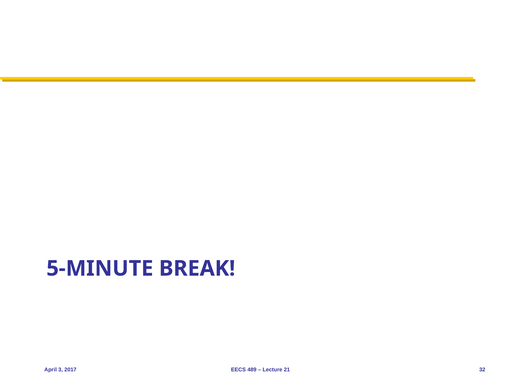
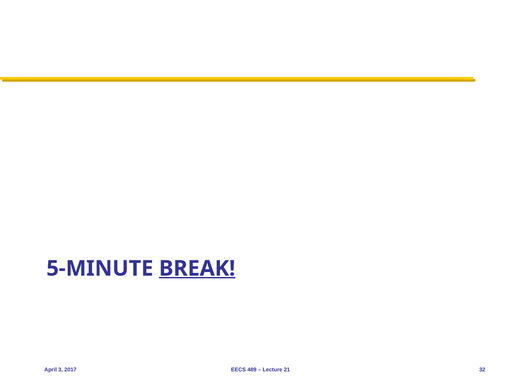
BREAK underline: none -> present (197, 268)
